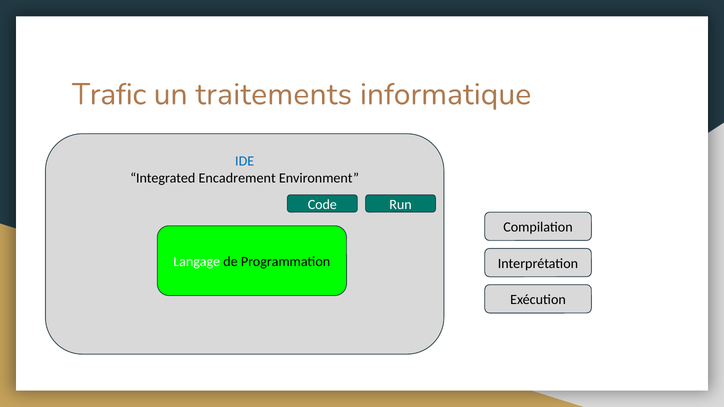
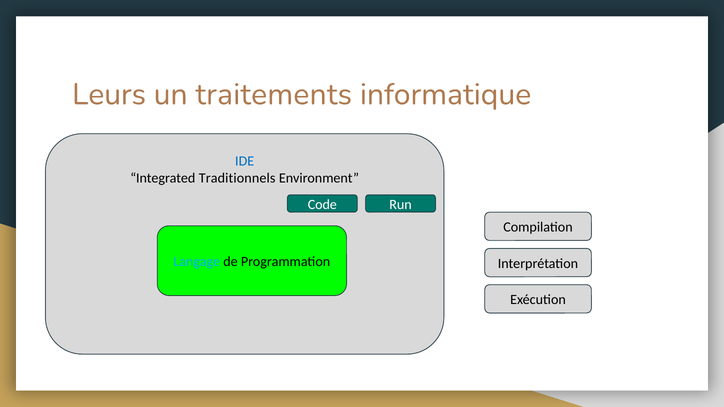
Trafic: Trafic -> Leurs (109, 94)
Encadrement: Encadrement -> Traditionnels (237, 178)
Langage colour: white -> light blue (197, 262)
